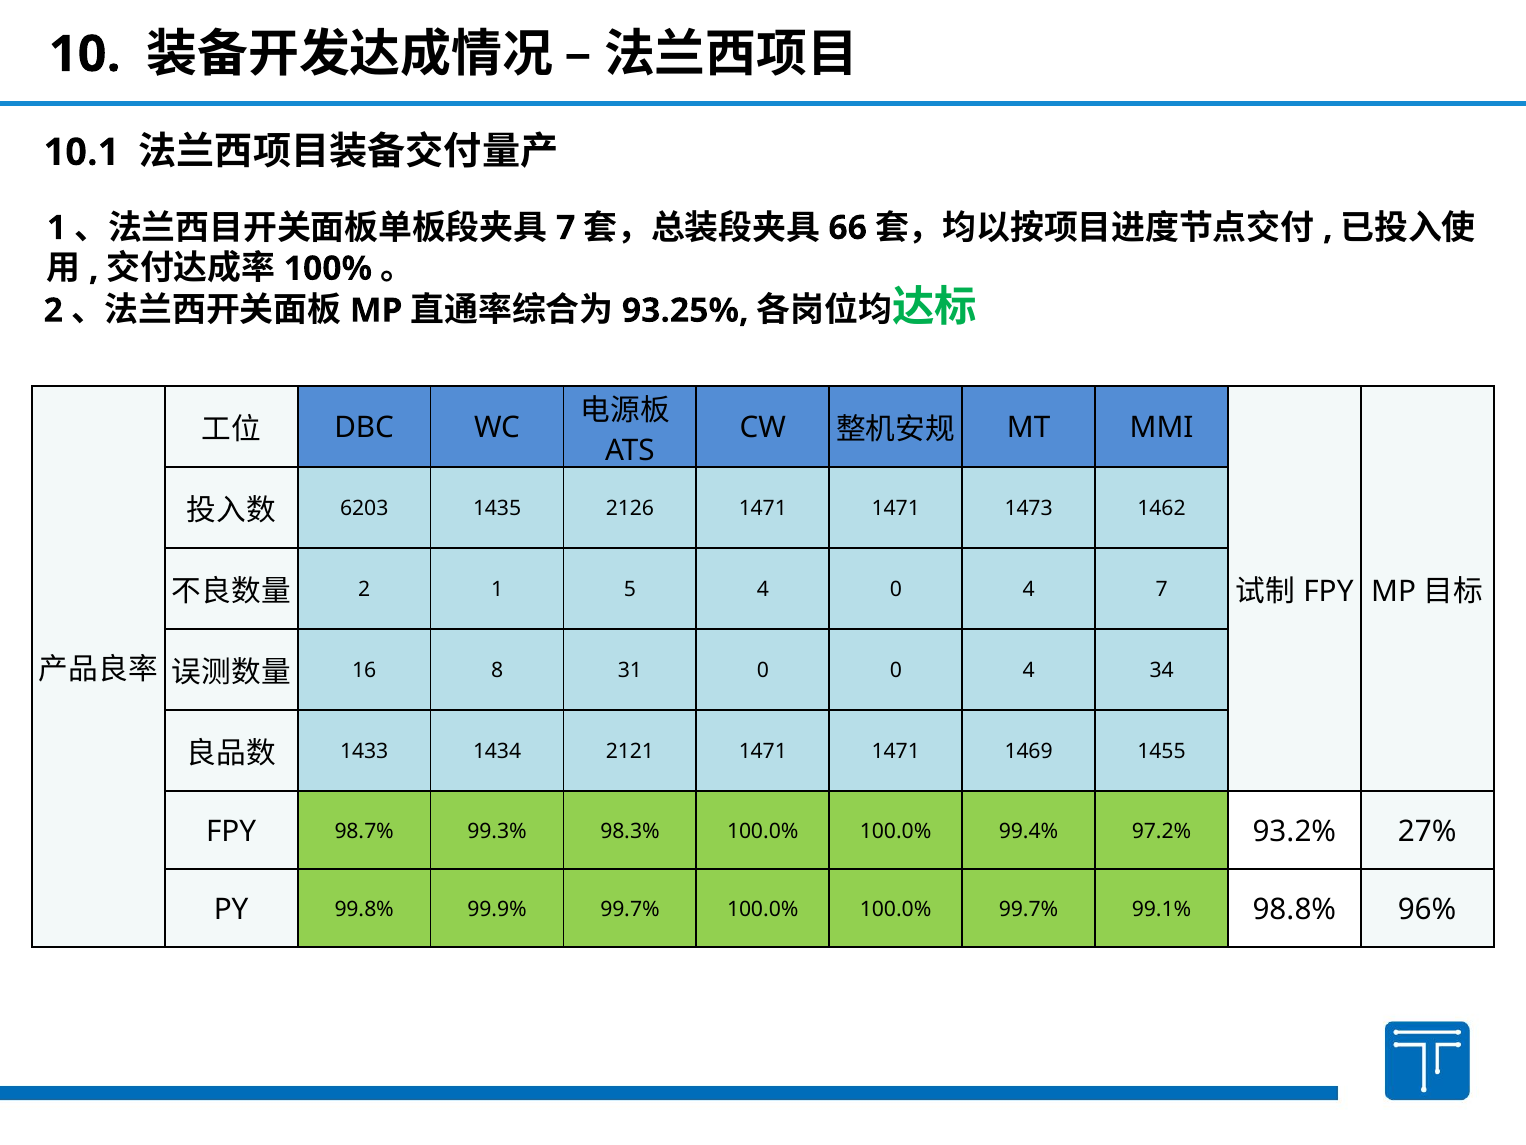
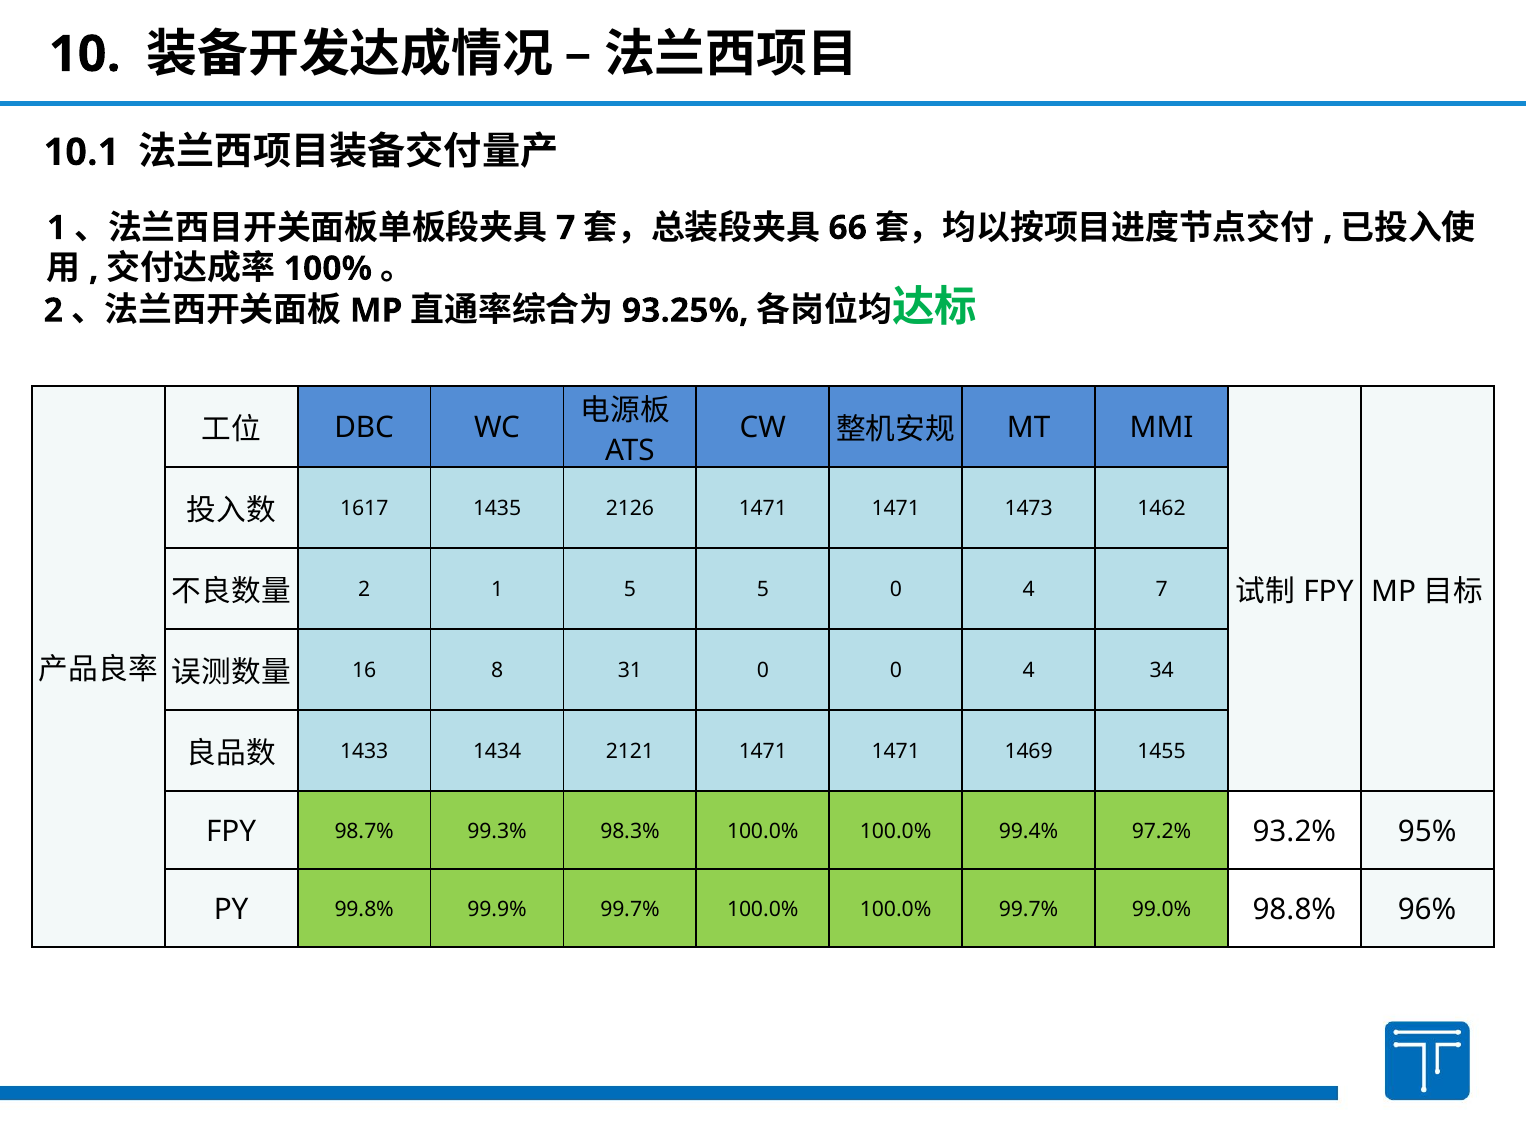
6203: 6203 -> 1617 (364, 508)
5 4: 4 -> 5 (763, 589)
27%: 27% -> 95% (1427, 831)
99.1%: 99.1% -> 99.0% (1162, 909)
